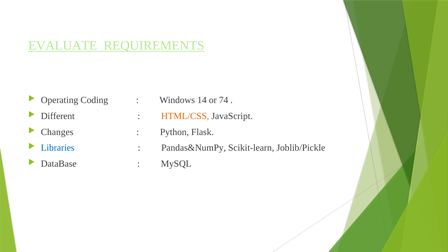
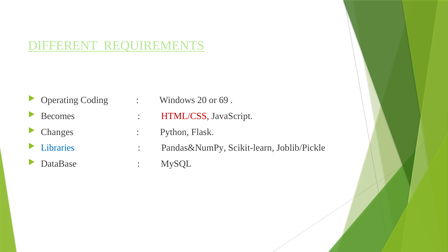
EVALUATE: EVALUATE -> DIFFERENT (63, 46)
14: 14 -> 20 (202, 100)
74: 74 -> 69 (224, 100)
Different: Different -> Becomes (58, 116)
HTML/CSS colour: orange -> red (185, 116)
